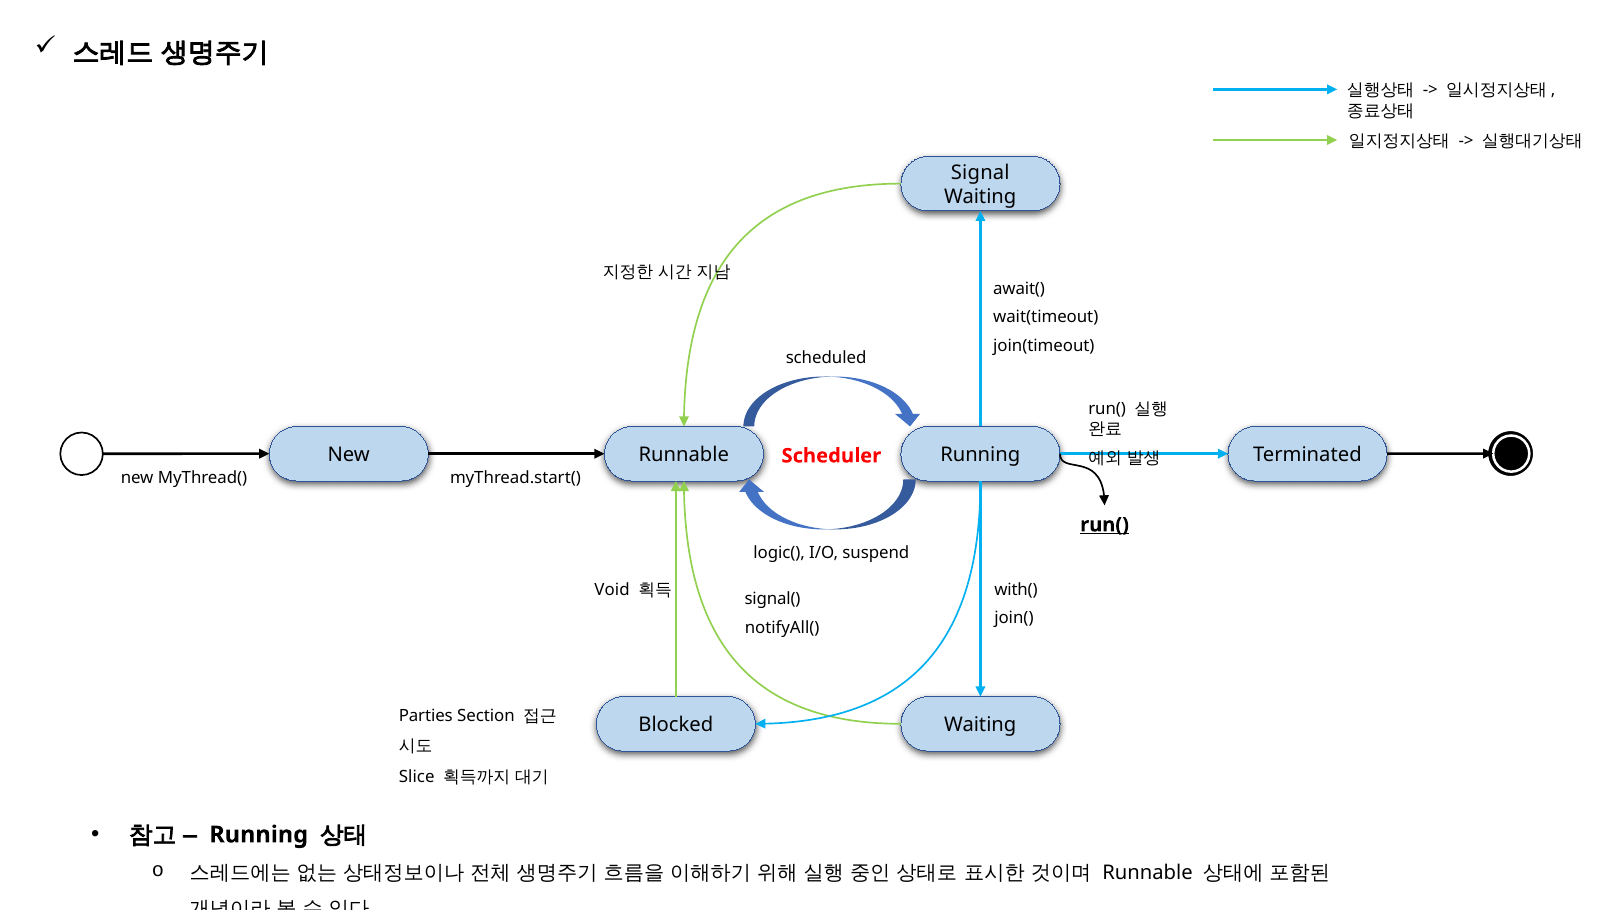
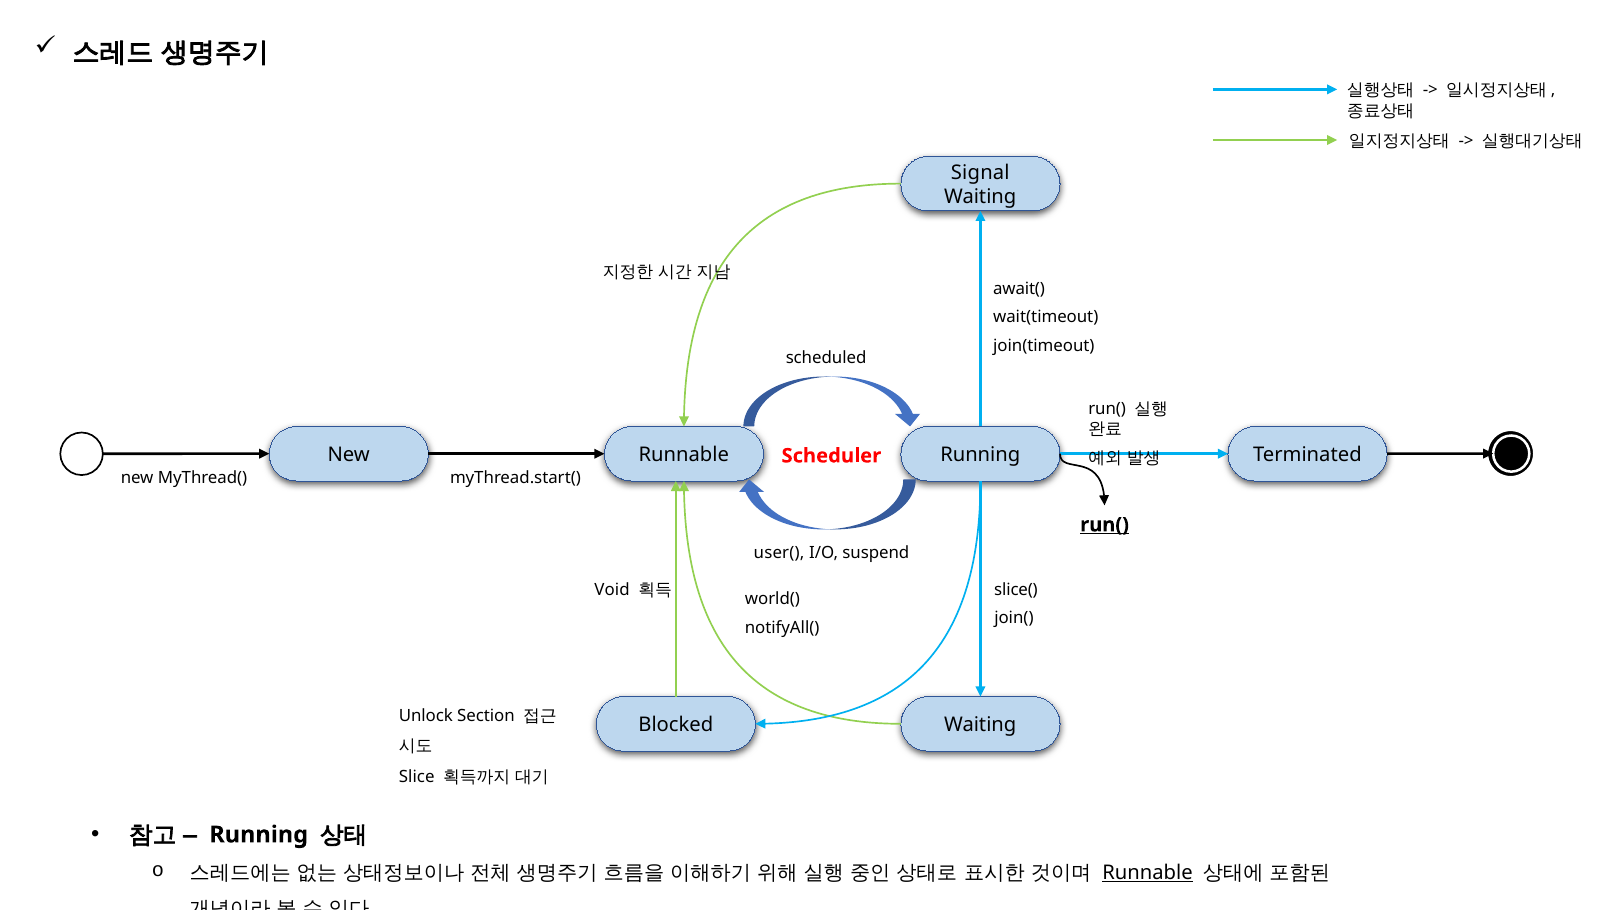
logic(: logic( -> user( (779, 553)
with(: with( -> slice( (1016, 590)
signal(: signal( -> world( (772, 599)
Parties: Parties -> Unlock (426, 716)
Runnable underline: none -> present (1148, 873)
